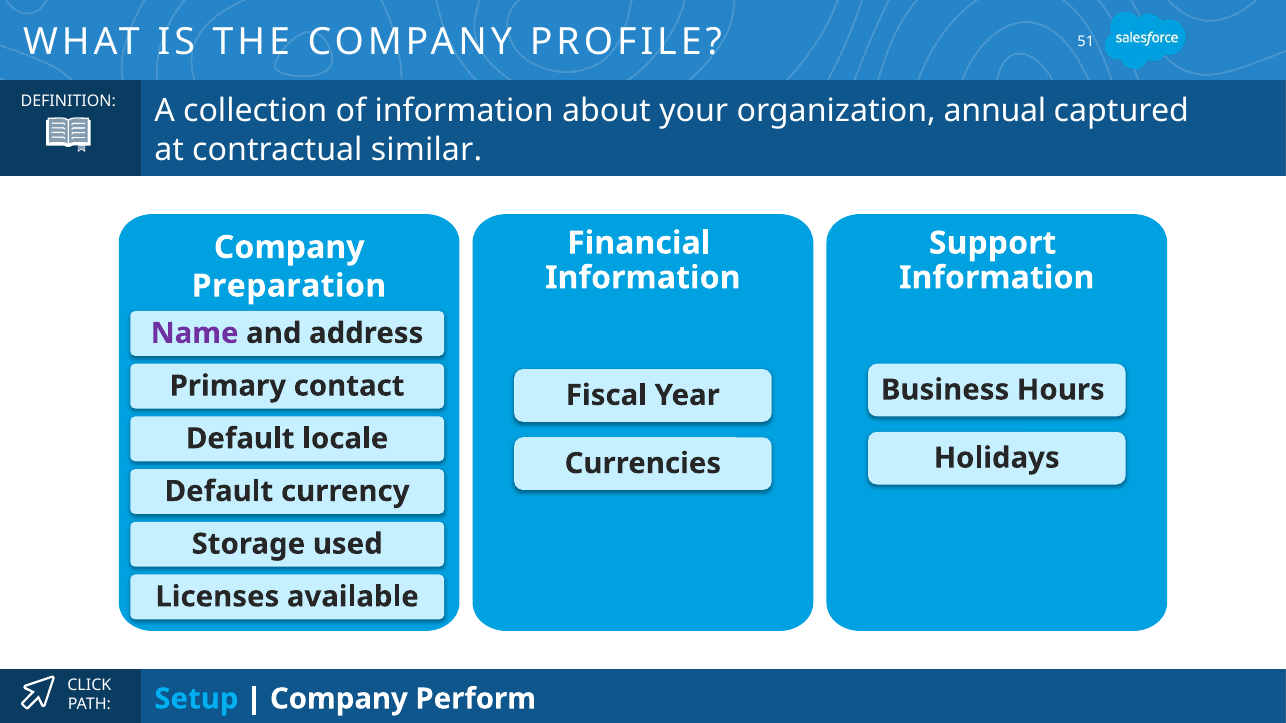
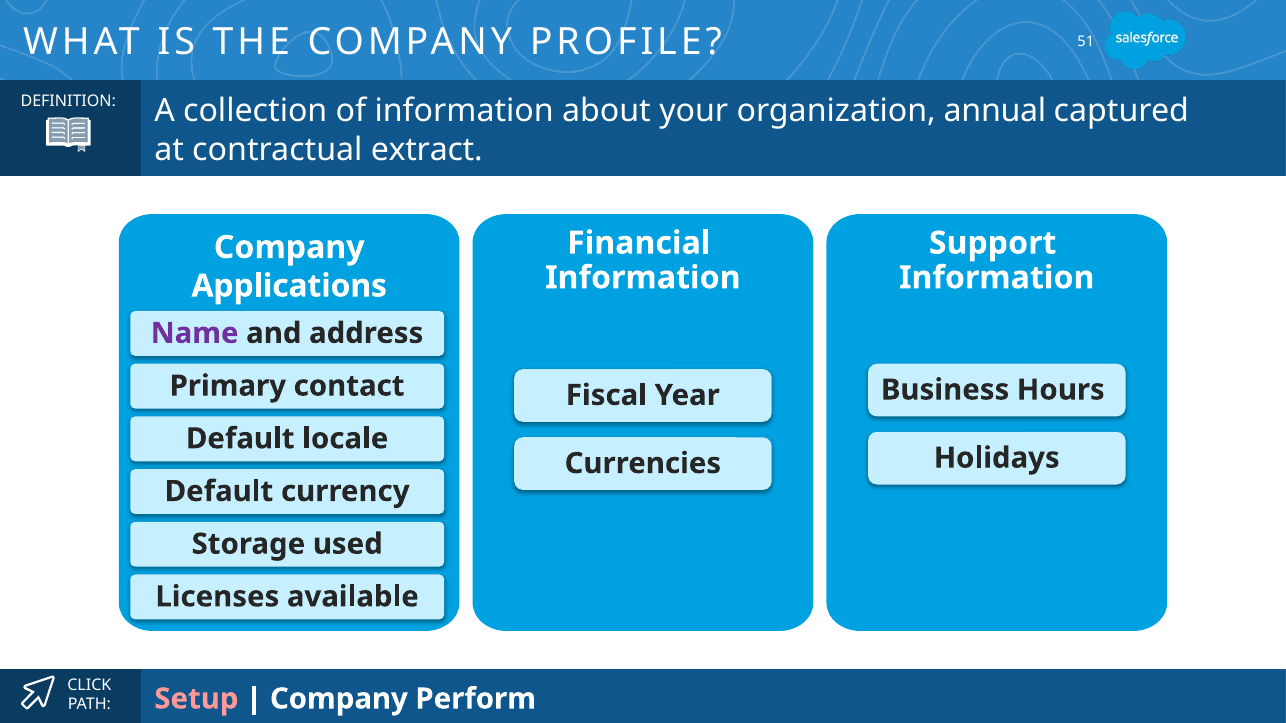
similar: similar -> extract (427, 150)
Preparation: Preparation -> Applications (289, 286)
Setup colour: light blue -> pink (196, 699)
